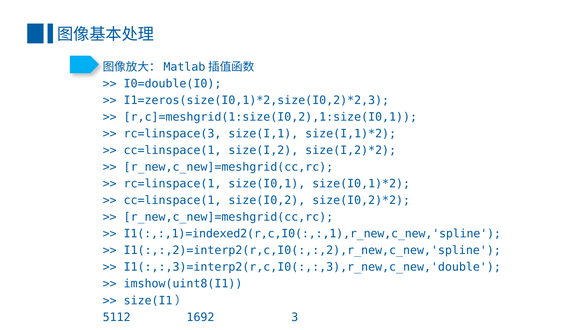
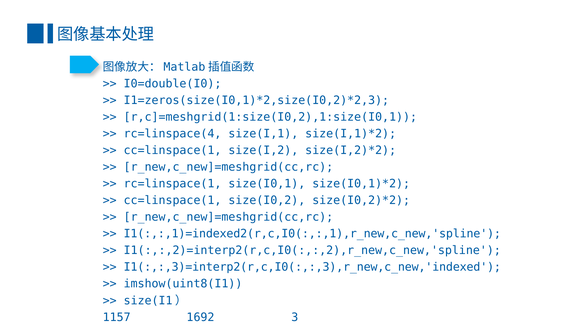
rc=linspace(3: rc=linspace(3 -> rc=linspace(4 (173, 133)
I1(:,:,3)=interp2(r,c,I0(:,:,3),r_new,c_new,'double: I1(:,:,3)=interp2(r,c,I0(:,:,3),r_new,c_new,'double -> I1(:,:,3)=interp2(r,c,I0(:,:,3),r_new,c_new,'indexed (312, 267)
5112: 5112 -> 1157 (117, 317)
